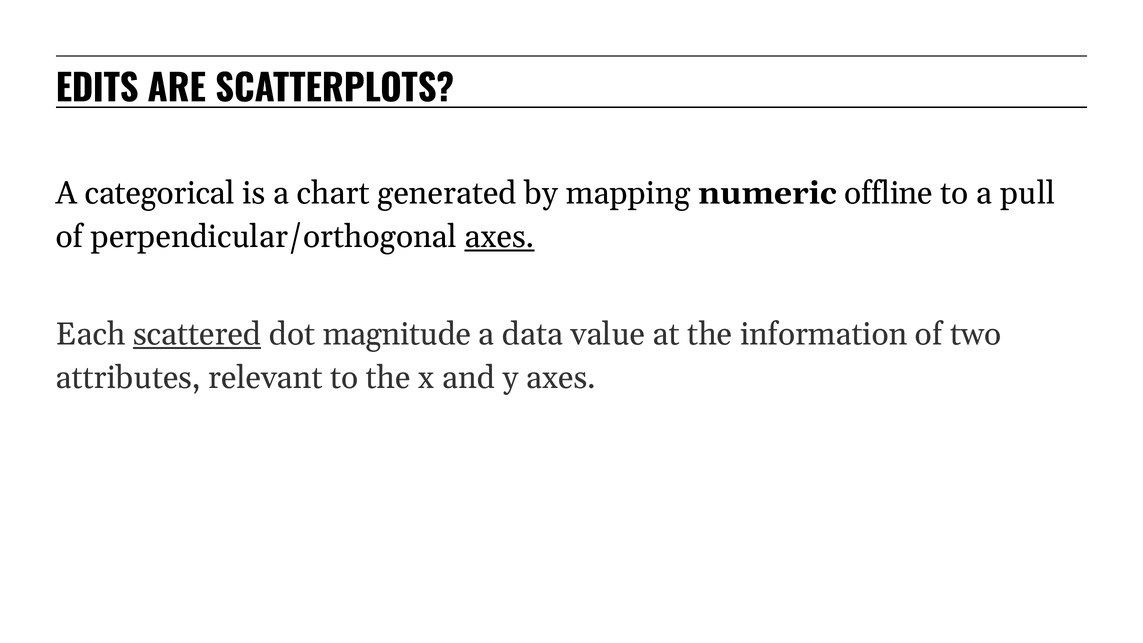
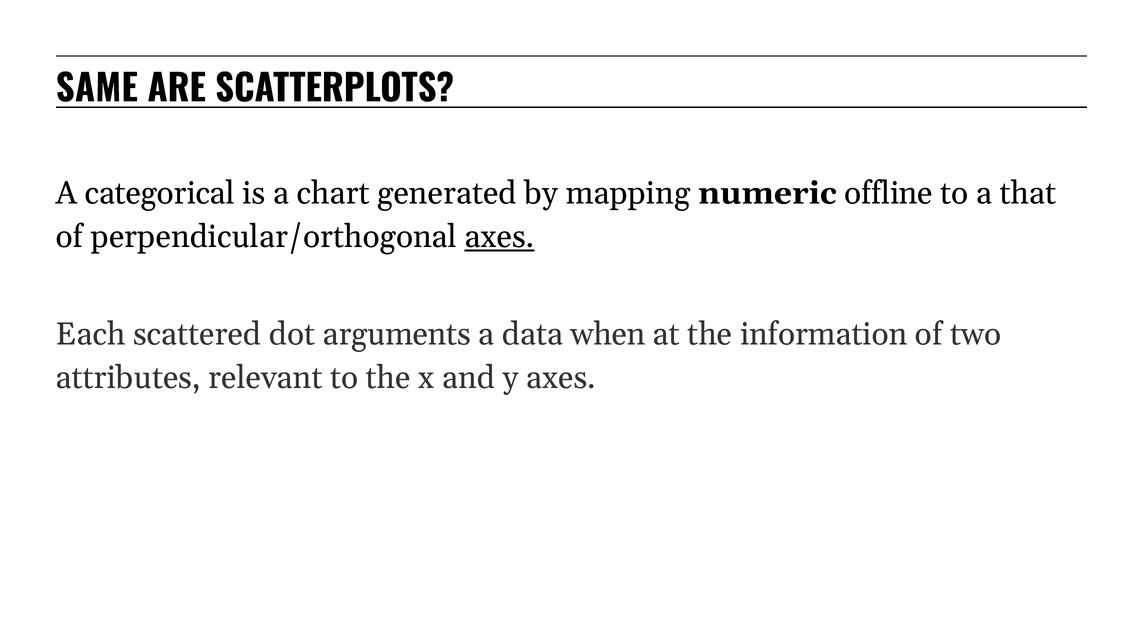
EDITS: EDITS -> SAME (97, 89)
pull: pull -> that (1028, 193)
scattered underline: present -> none (197, 334)
magnitude: magnitude -> arguments (397, 334)
value: value -> when (608, 334)
